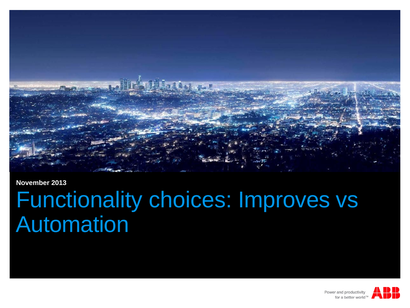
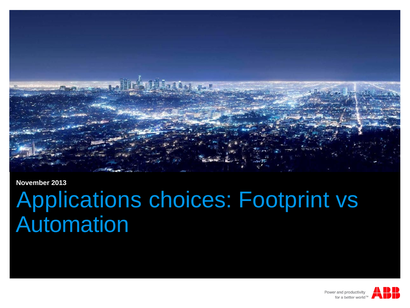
Functionality: Functionality -> Applications (79, 200)
Improves: Improves -> Footprint (284, 200)
